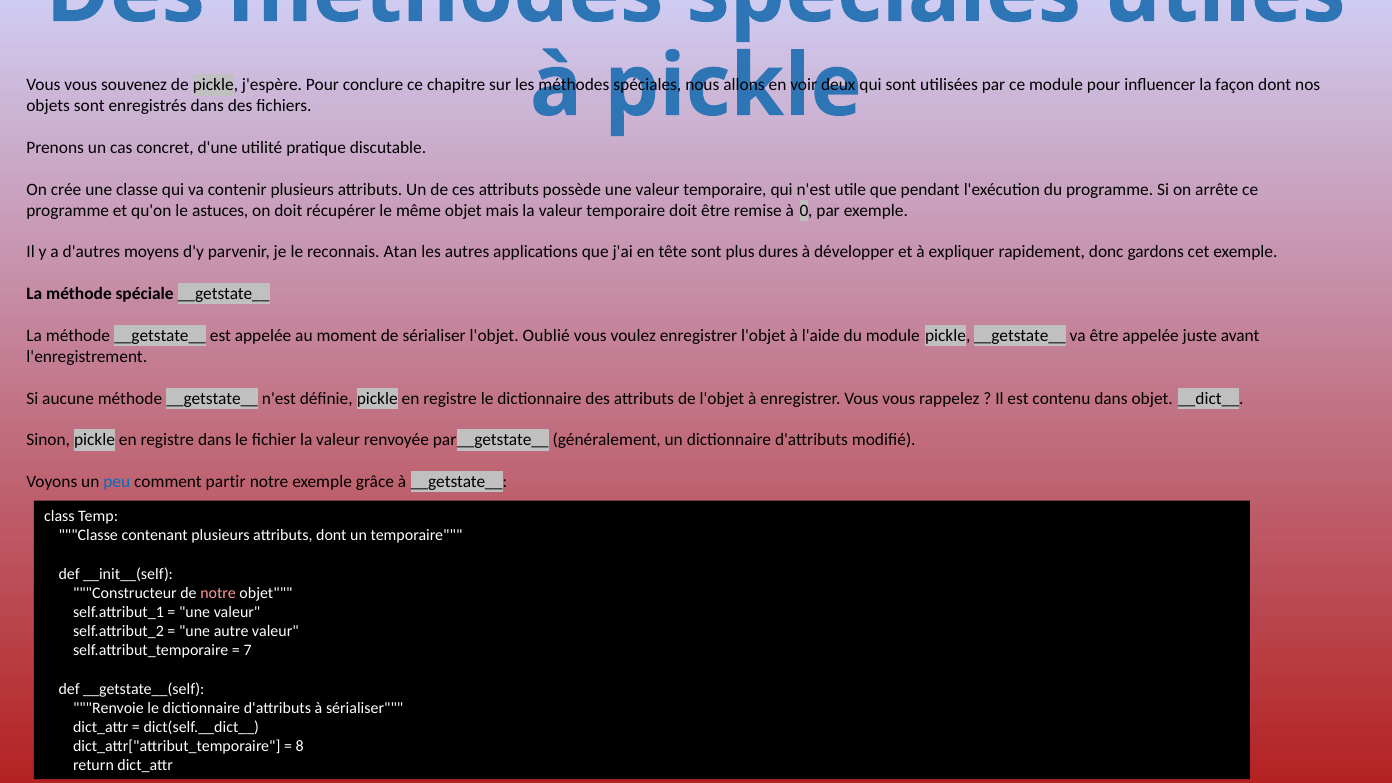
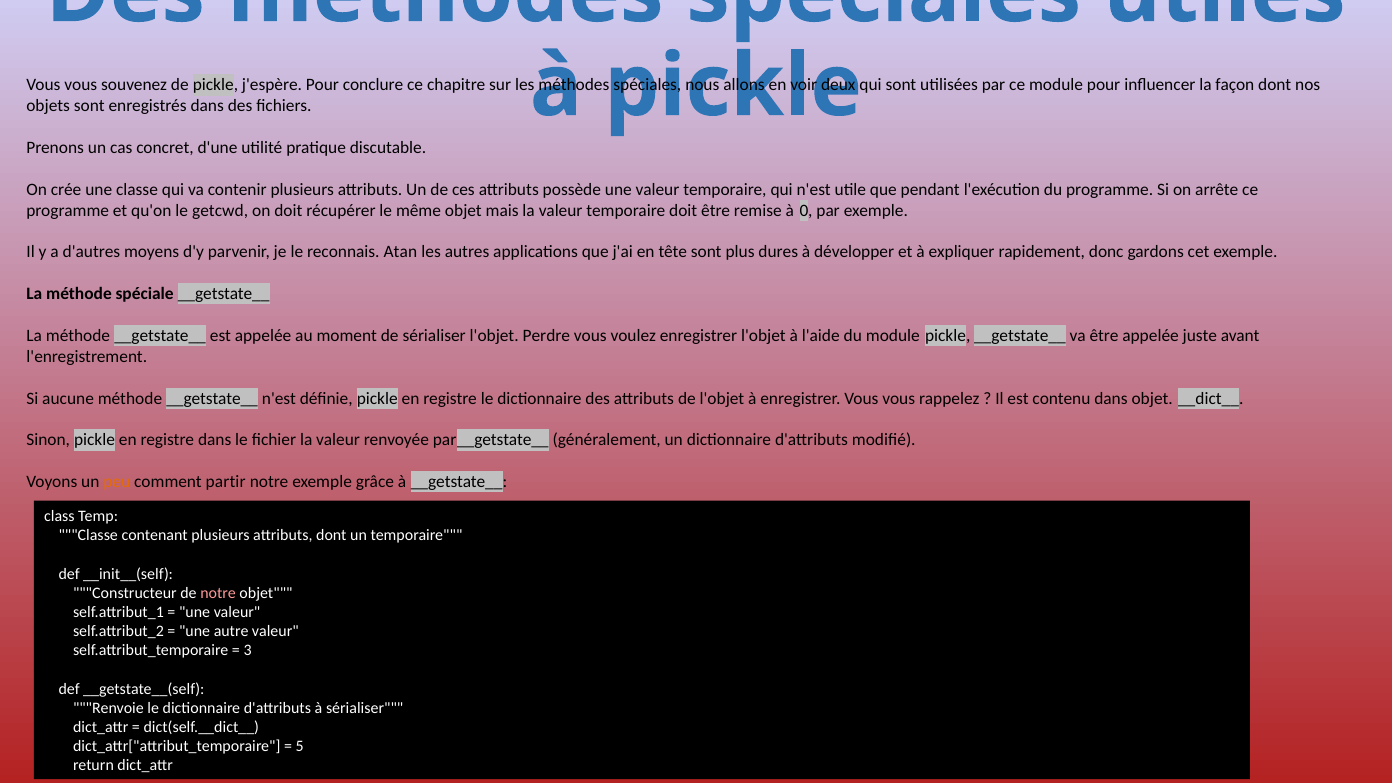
astuces: astuces -> getcwd (220, 211)
Oublié: Oublié -> Perdre (546, 336)
peu colour: blue -> orange (117, 482)
7: 7 -> 3 (248, 651)
8: 8 -> 5 (300, 746)
